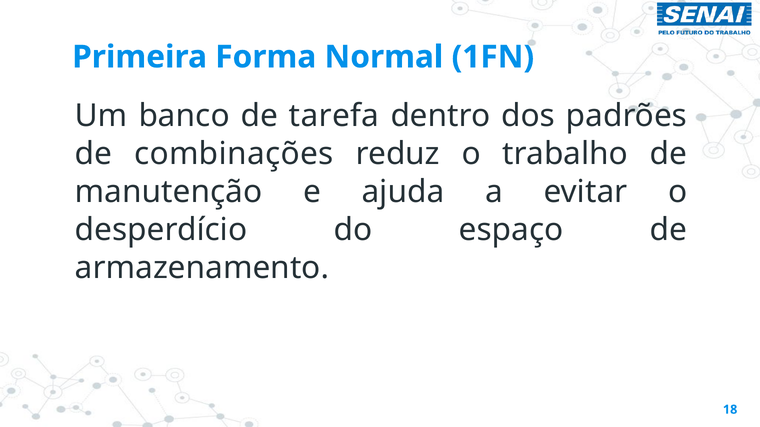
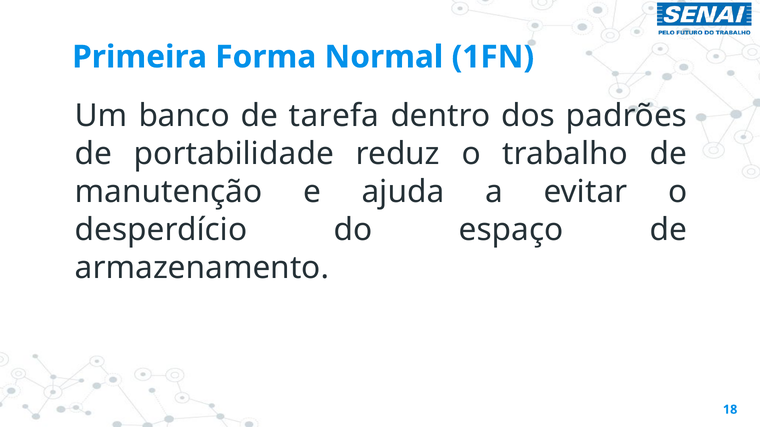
combinações: combinações -> portabilidade (234, 154)
